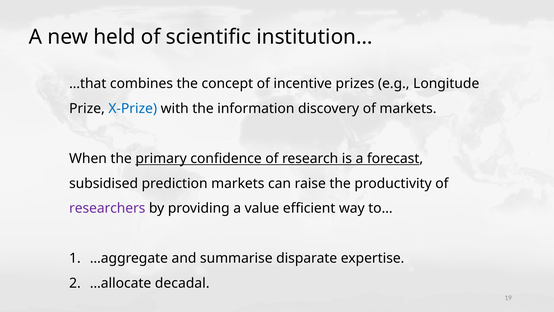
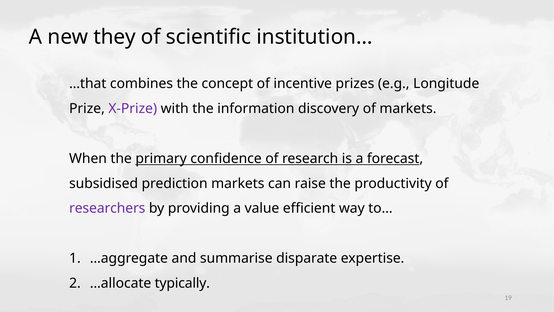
held: held -> they (115, 37)
X-Prize colour: blue -> purple (133, 108)
decadal: decadal -> typically (182, 283)
